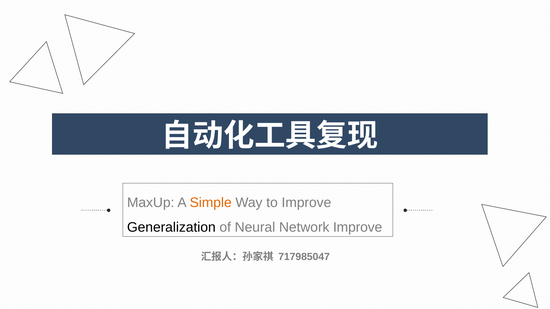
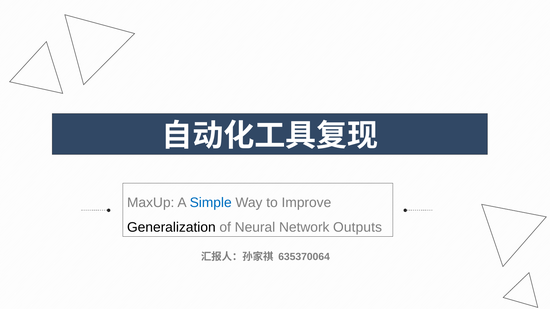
Simple colour: orange -> blue (211, 203)
Network Improve: Improve -> Outputs (358, 228)
717985047: 717985047 -> 635370064 (304, 257)
